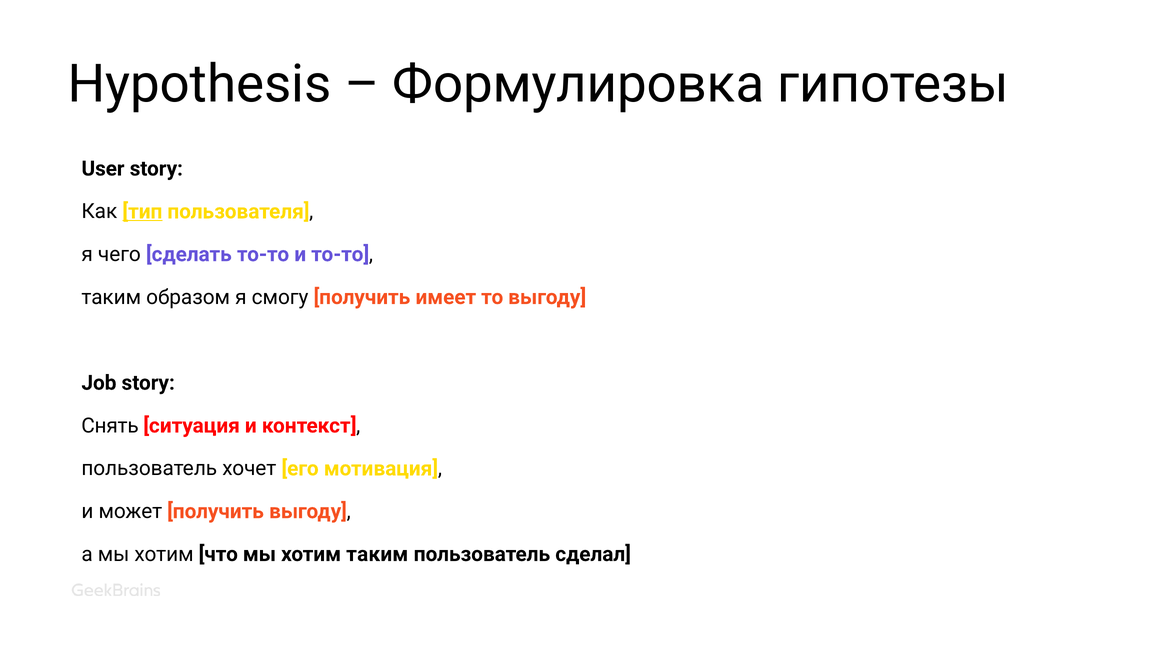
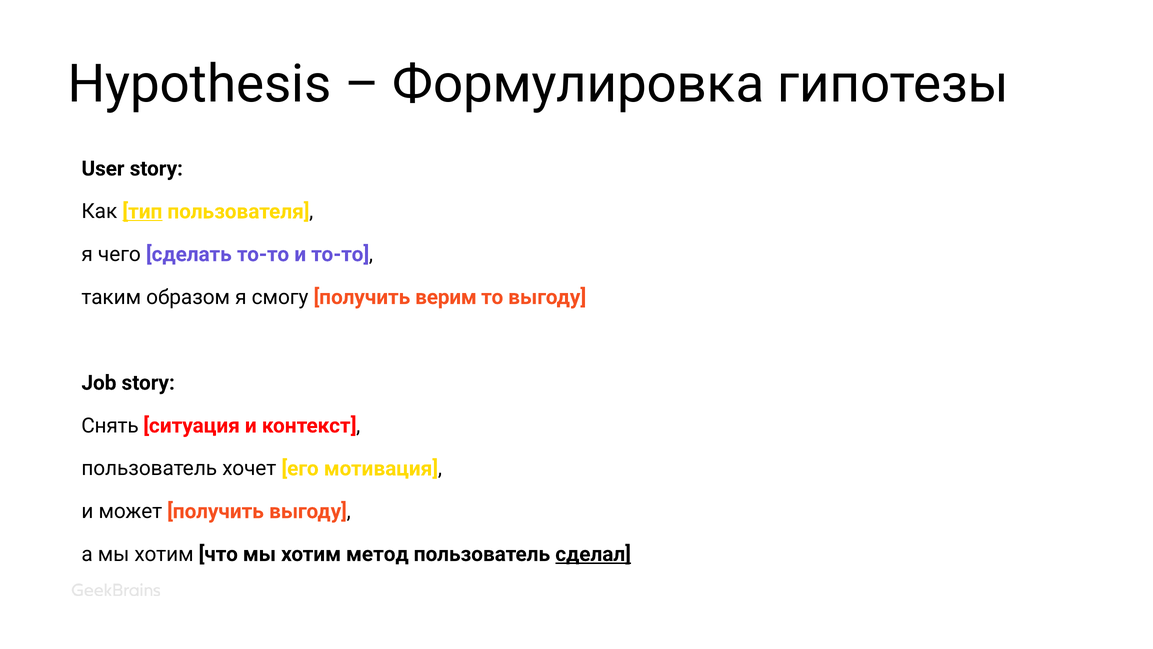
имеет: имеет -> верим (446, 297)
хотим таким: таким -> метод (377, 554)
сделал underline: none -> present (593, 554)
